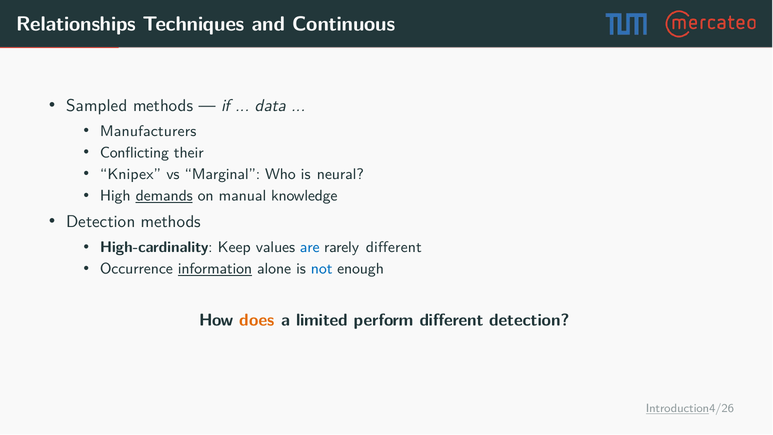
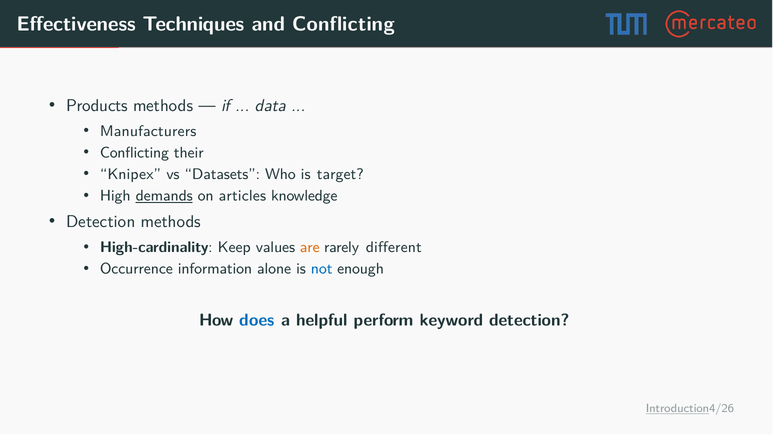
Relationships: Relationships -> Effectiveness (76, 24)
and Continuous: Continuous -> Conflicting (344, 24)
Sampled: Sampled -> Products (97, 106)
Marginal: Marginal -> Datasets (222, 174)
neural: neural -> target (340, 174)
manual: manual -> articles (242, 196)
are colour: blue -> orange (310, 247)
information underline: present -> none (215, 269)
does colour: orange -> blue (257, 320)
limited: limited -> helpful (322, 320)
perform different: different -> keyword (452, 320)
